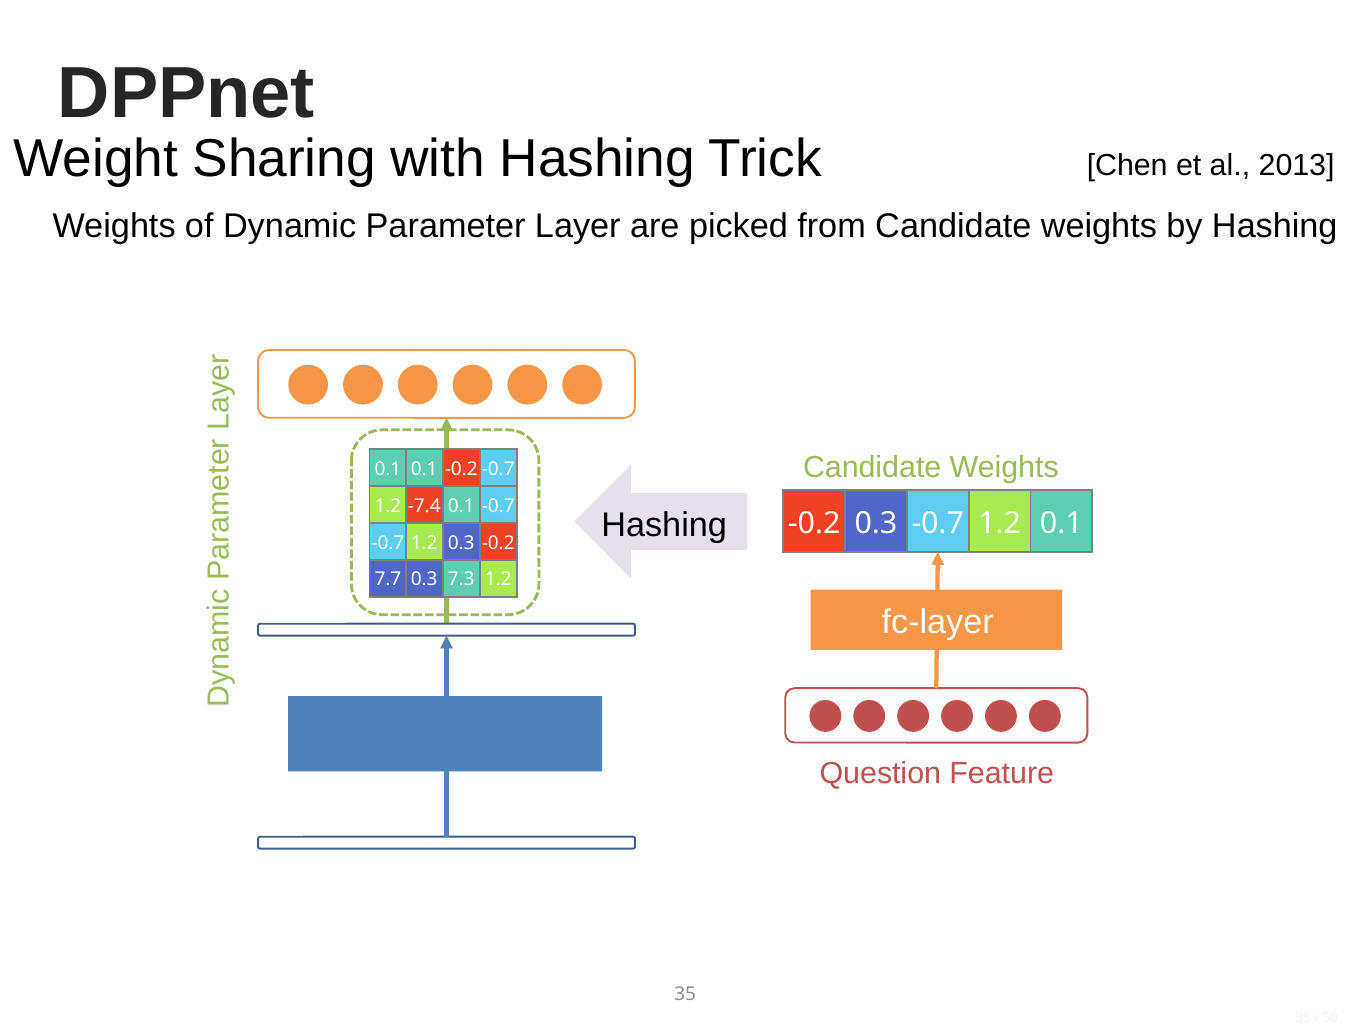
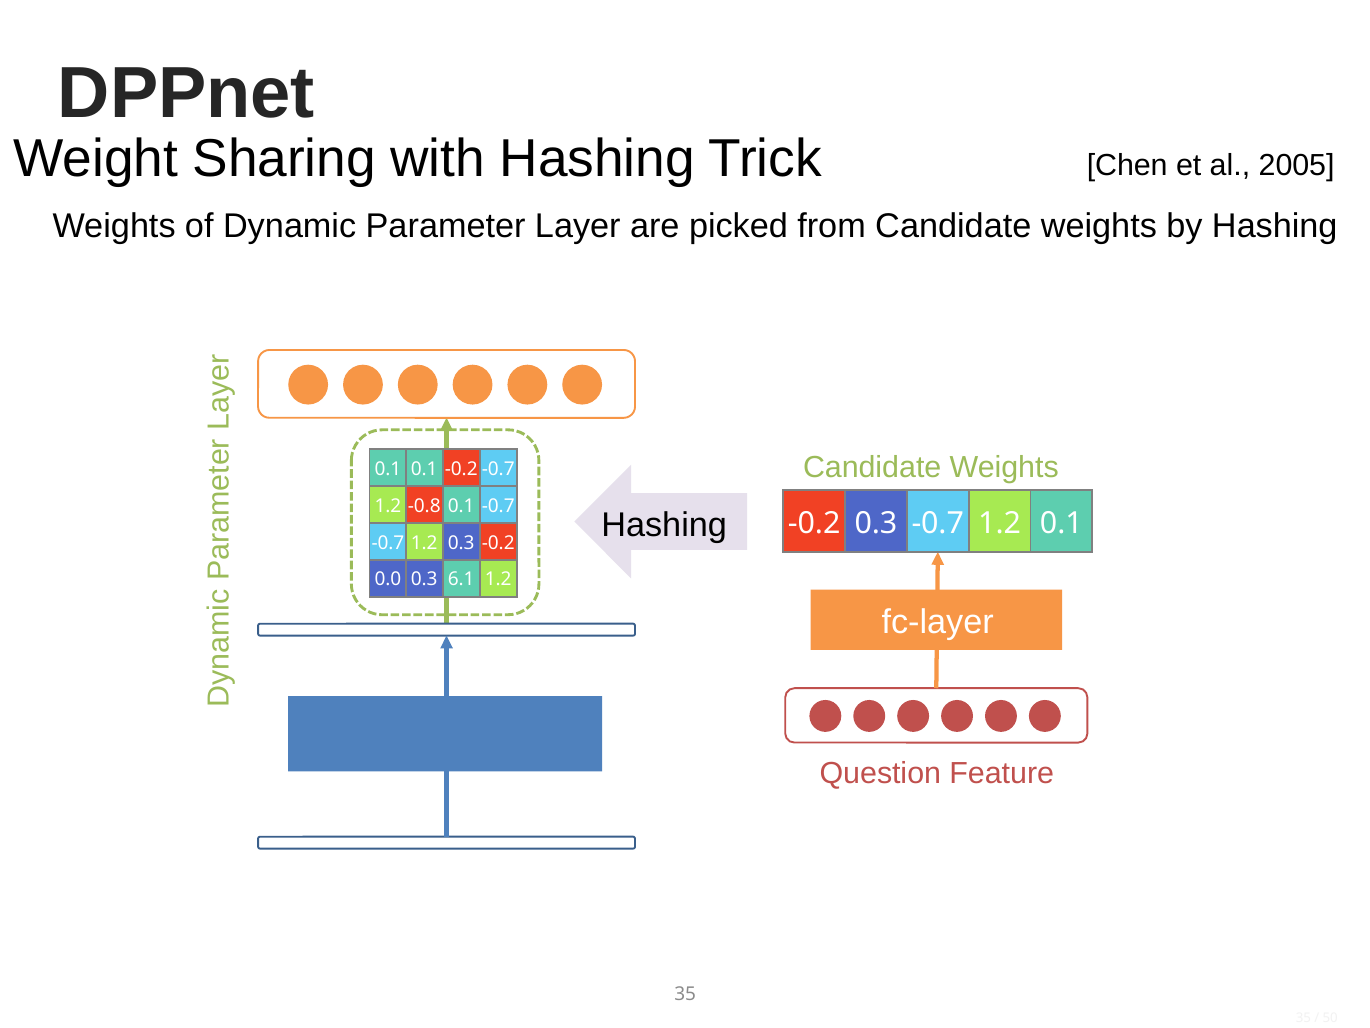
2013: 2013 -> 2005 (1297, 166)
-7.4: -7.4 -> -0.8 (424, 506)
7.7: 7.7 -> 0.0 (388, 579)
7.3: 7.3 -> 6.1 (461, 579)
